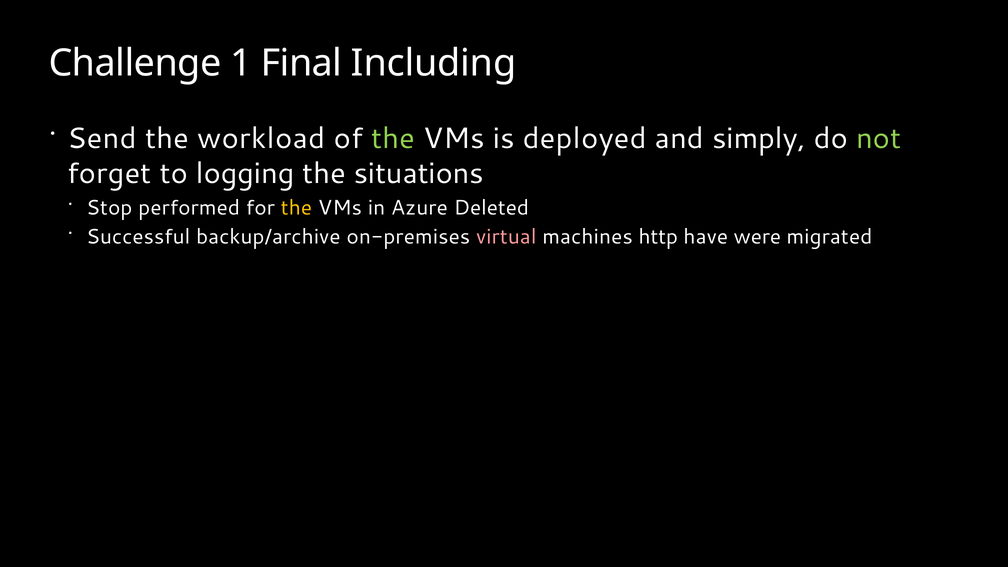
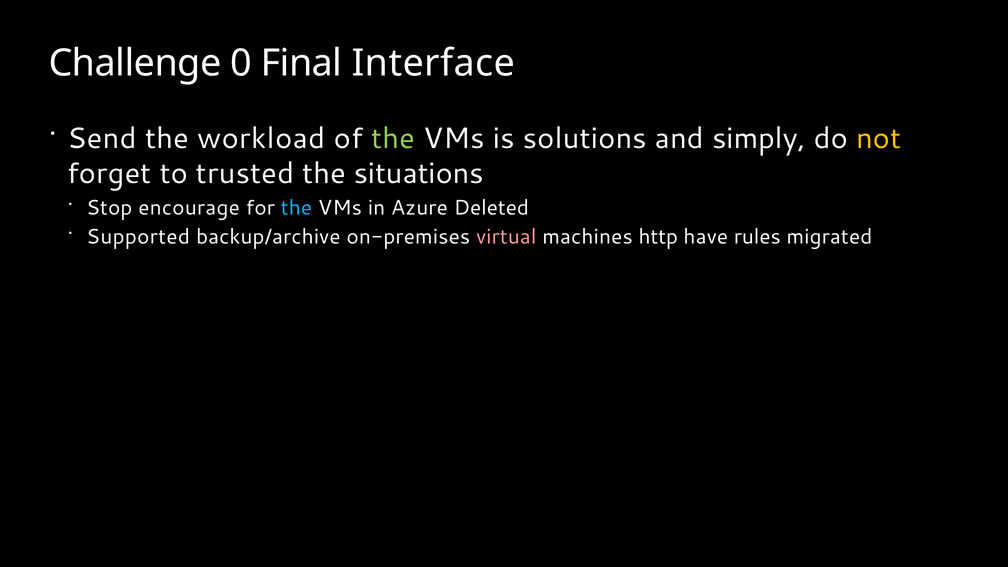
1: 1 -> 0 (241, 63)
Including: Including -> Interface (433, 63)
deployed: deployed -> solutions (585, 138)
not colour: light green -> yellow (879, 138)
logging: logging -> trusted (245, 174)
performed: performed -> encourage (189, 208)
the colour: yellow -> light blue (296, 208)
Successful: Successful -> Supported (138, 237)
were: were -> rules (757, 237)
